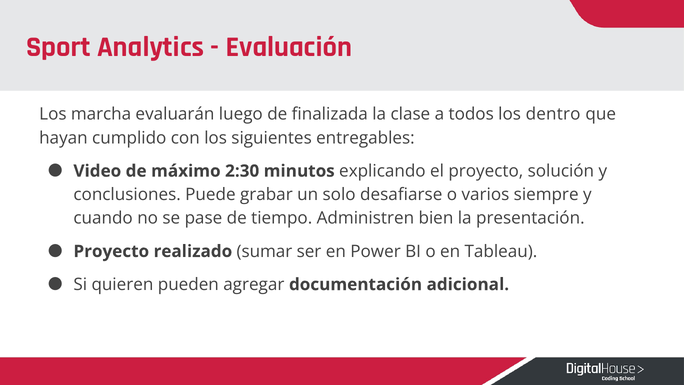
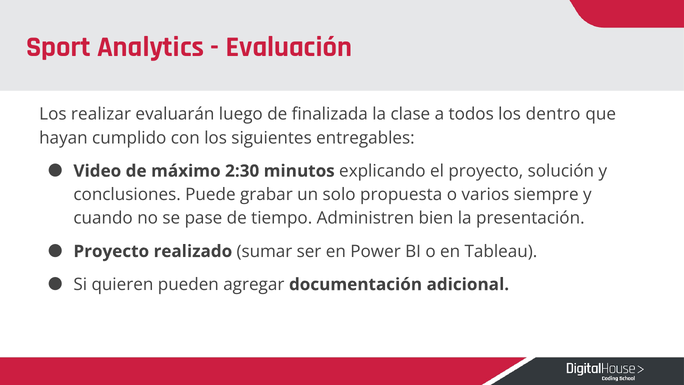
marcha: marcha -> realizar (101, 114)
desafiarse: desafiarse -> propuesta (401, 195)
